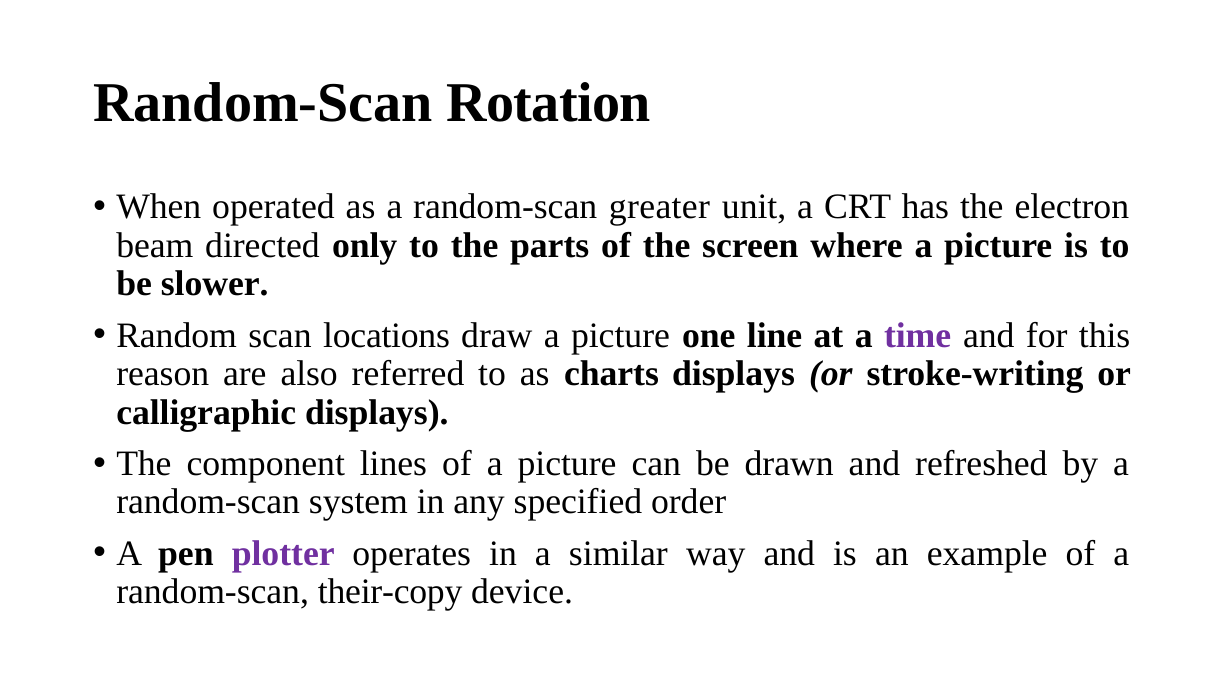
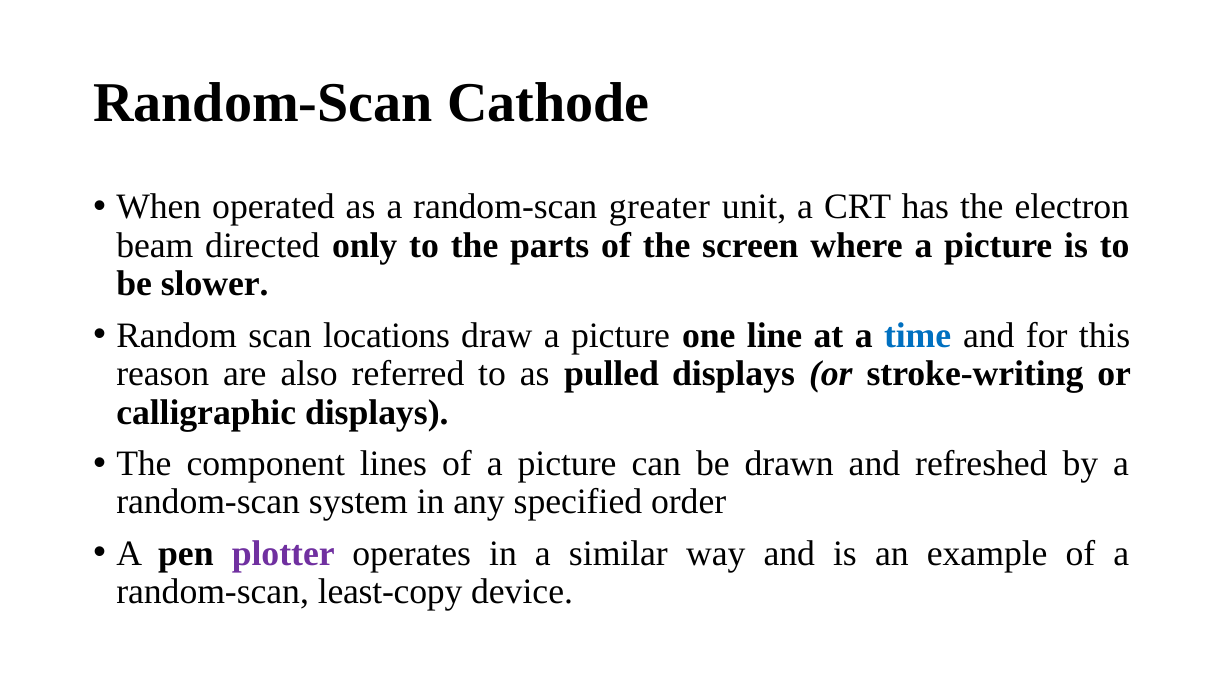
Rotation: Rotation -> Cathode (548, 103)
time colour: purple -> blue (918, 335)
charts: charts -> pulled (612, 374)
their-copy: their-copy -> least-copy (390, 592)
